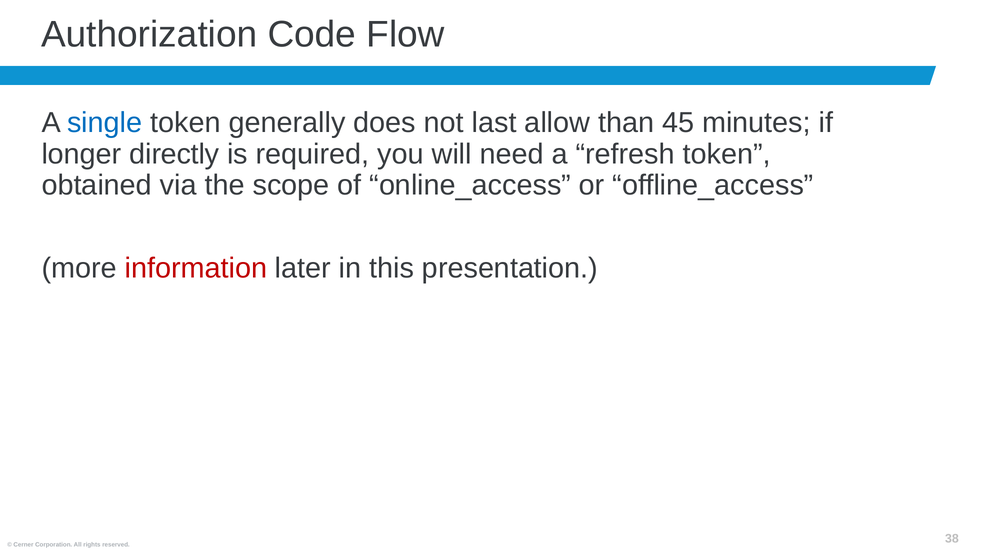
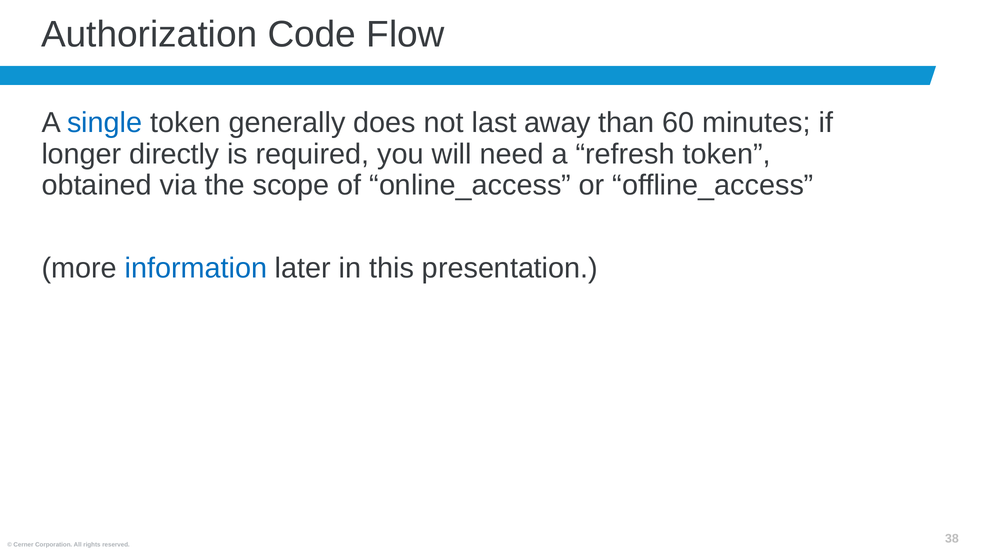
allow: allow -> away (557, 123)
45: 45 -> 60 (678, 123)
information colour: red -> blue (196, 268)
